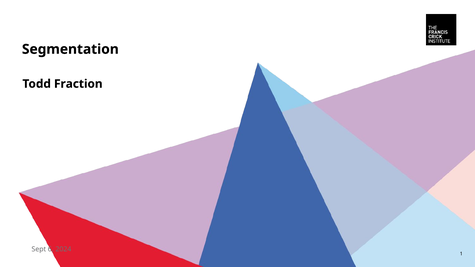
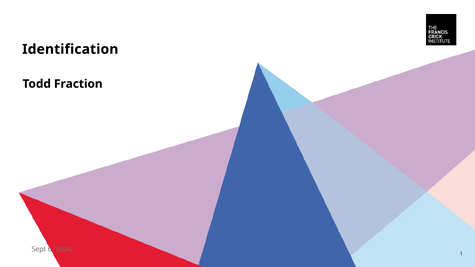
Segmentation: Segmentation -> Identification (70, 49)
